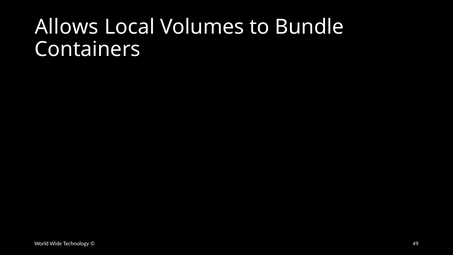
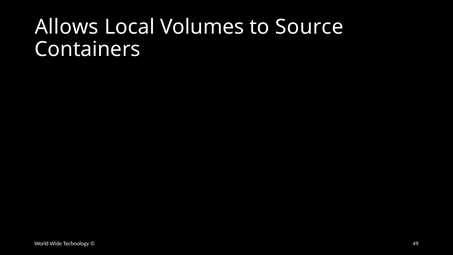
Bundle: Bundle -> Source (309, 27)
